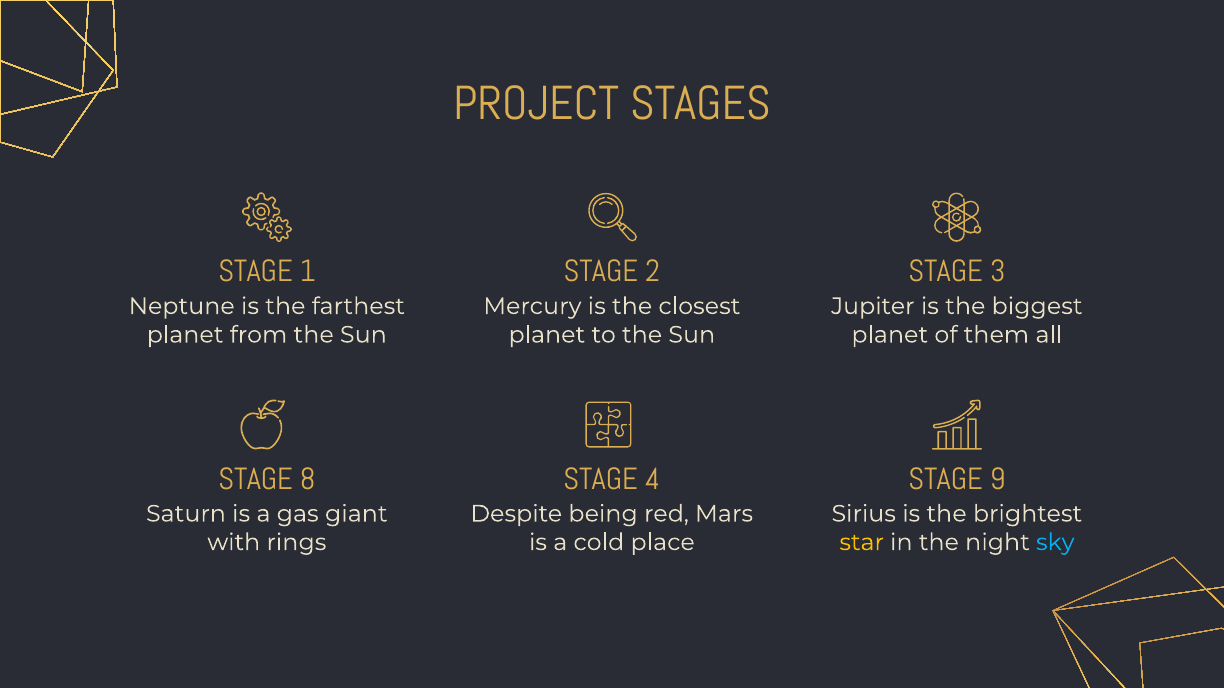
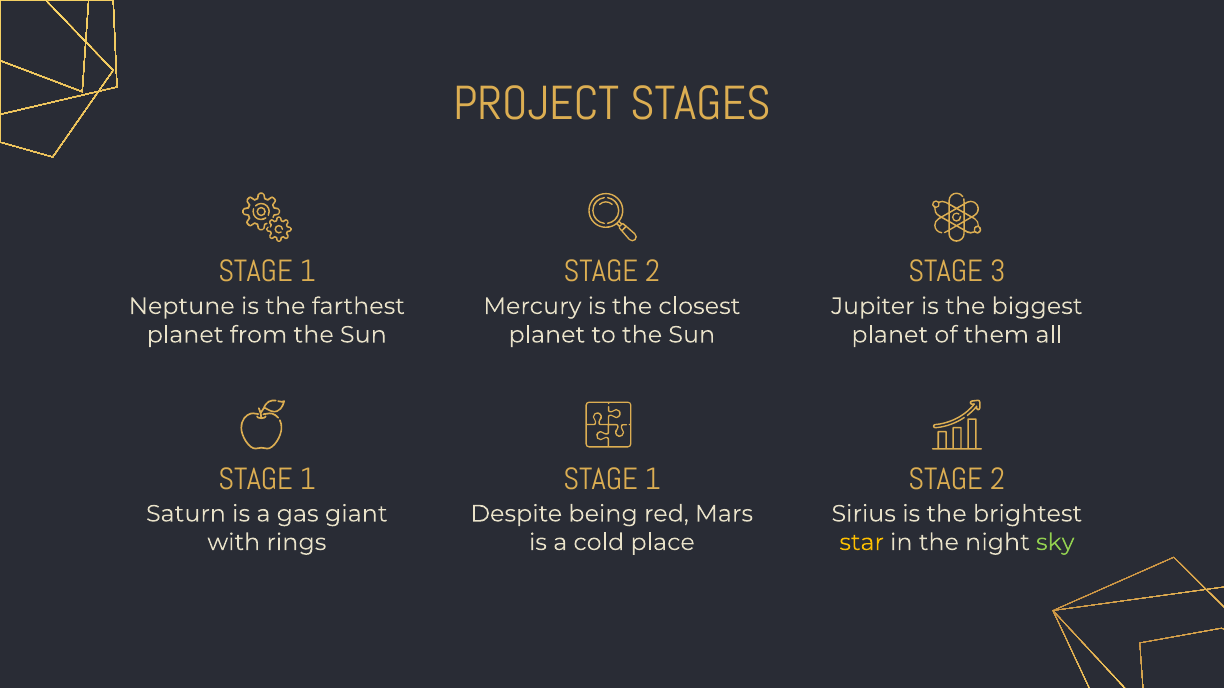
8: 8 -> 1 (308, 480)
4: 4 -> 1 (653, 480)
9: 9 -> 2 (998, 480)
sky colour: light blue -> light green (1055, 543)
